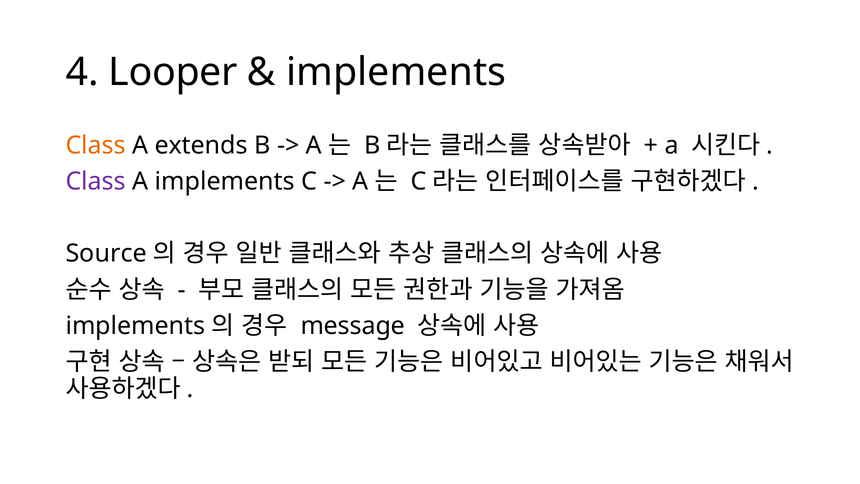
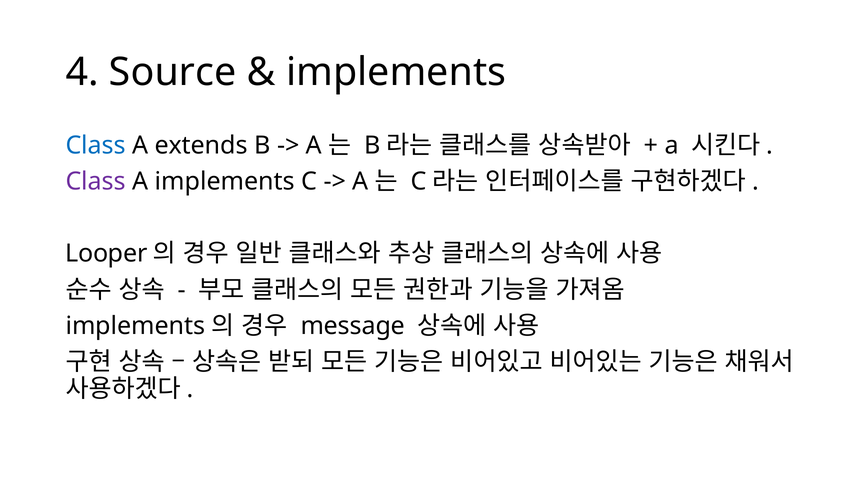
Looper: Looper -> Source (173, 72)
Class colour: orange -> blue (96, 145)
Source: Source -> Looper (106, 254)
